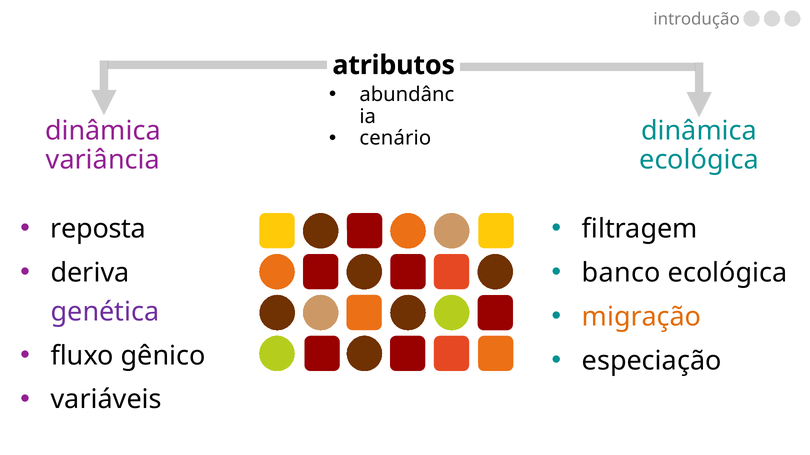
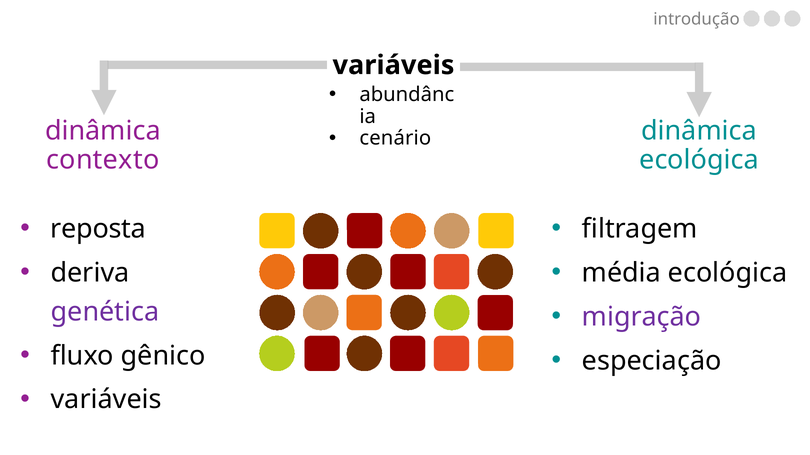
atributos: atributos -> variáveis (393, 65)
variância: variância -> contexto (103, 160)
banco: banco -> média (621, 273)
migração colour: orange -> purple (642, 317)
